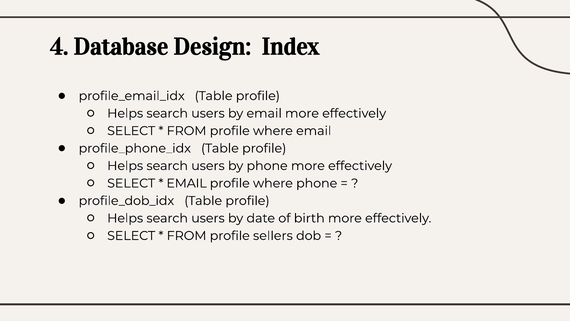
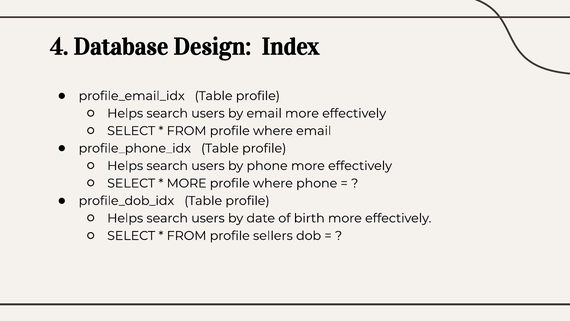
EMAIL: EMAIL -> MORE (187, 183)
